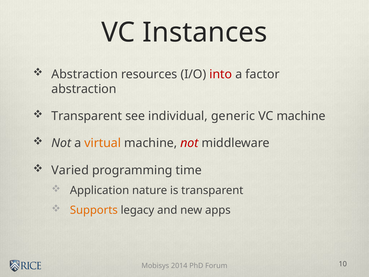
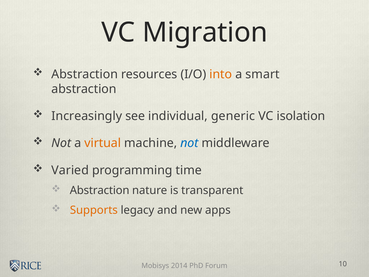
Instances: Instances -> Migration (205, 33)
into colour: red -> orange (221, 74)
factor: factor -> smart (263, 74)
Transparent: Transparent -> Increasingly (87, 116)
VC machine: machine -> isolation (301, 116)
not colour: red -> blue (189, 143)
Application: Application -> Abstraction (100, 190)
